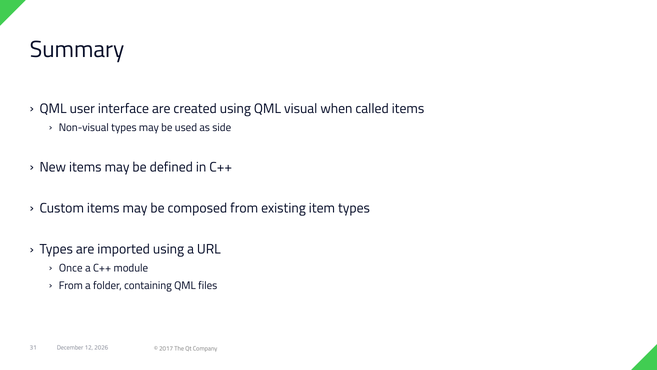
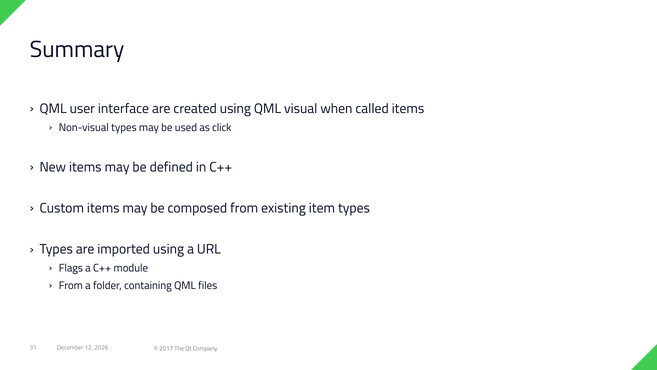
side: side -> click (222, 127)
Once: Once -> Flags (71, 268)
